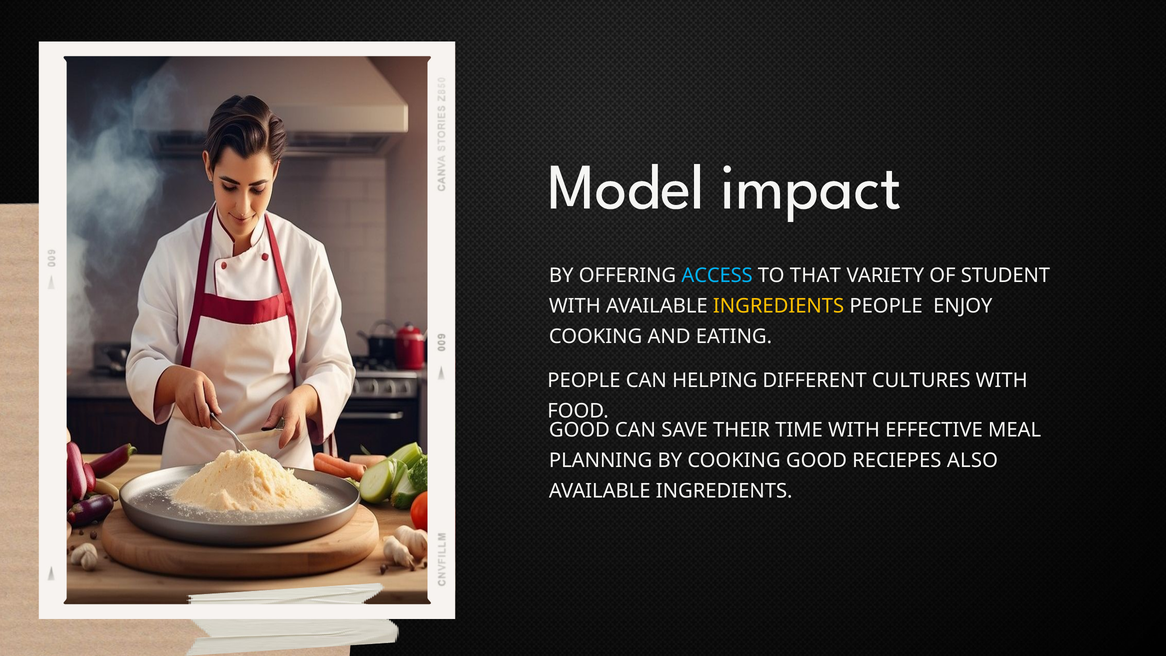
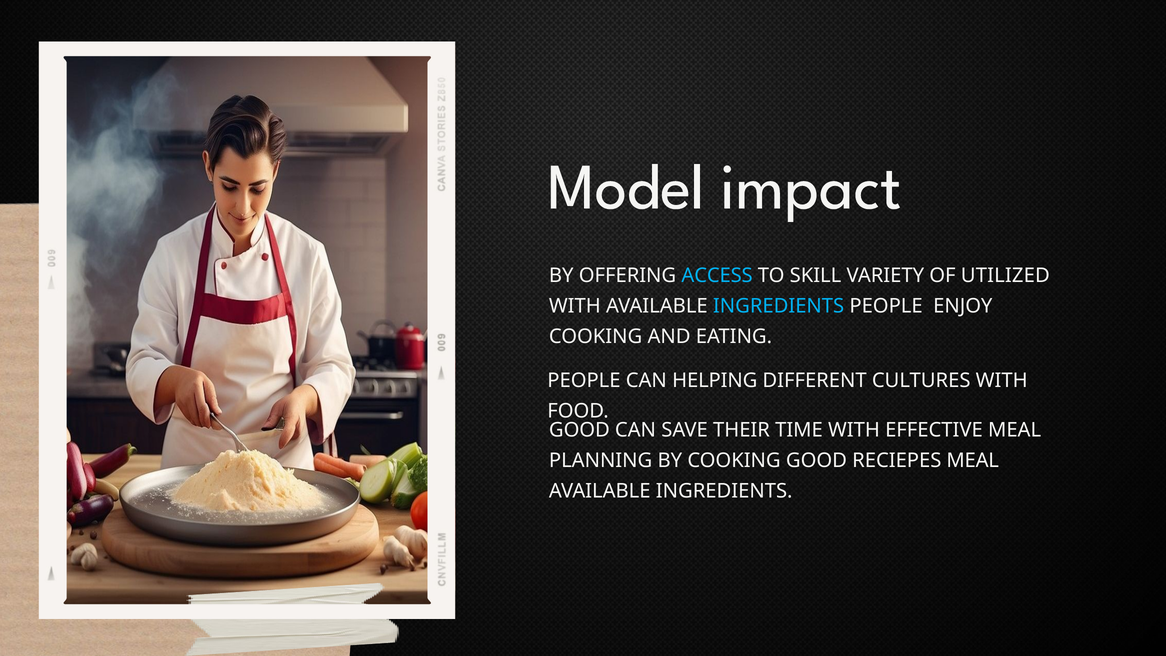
THAT: THAT -> SKILL (815, 276)
STUDENT: STUDENT -> UTILIZED (1005, 276)
INGREDIENTS colour: yellow -> light blue (779, 306)
RECIEPES ALSO: ALSO -> MEAL (973, 461)
